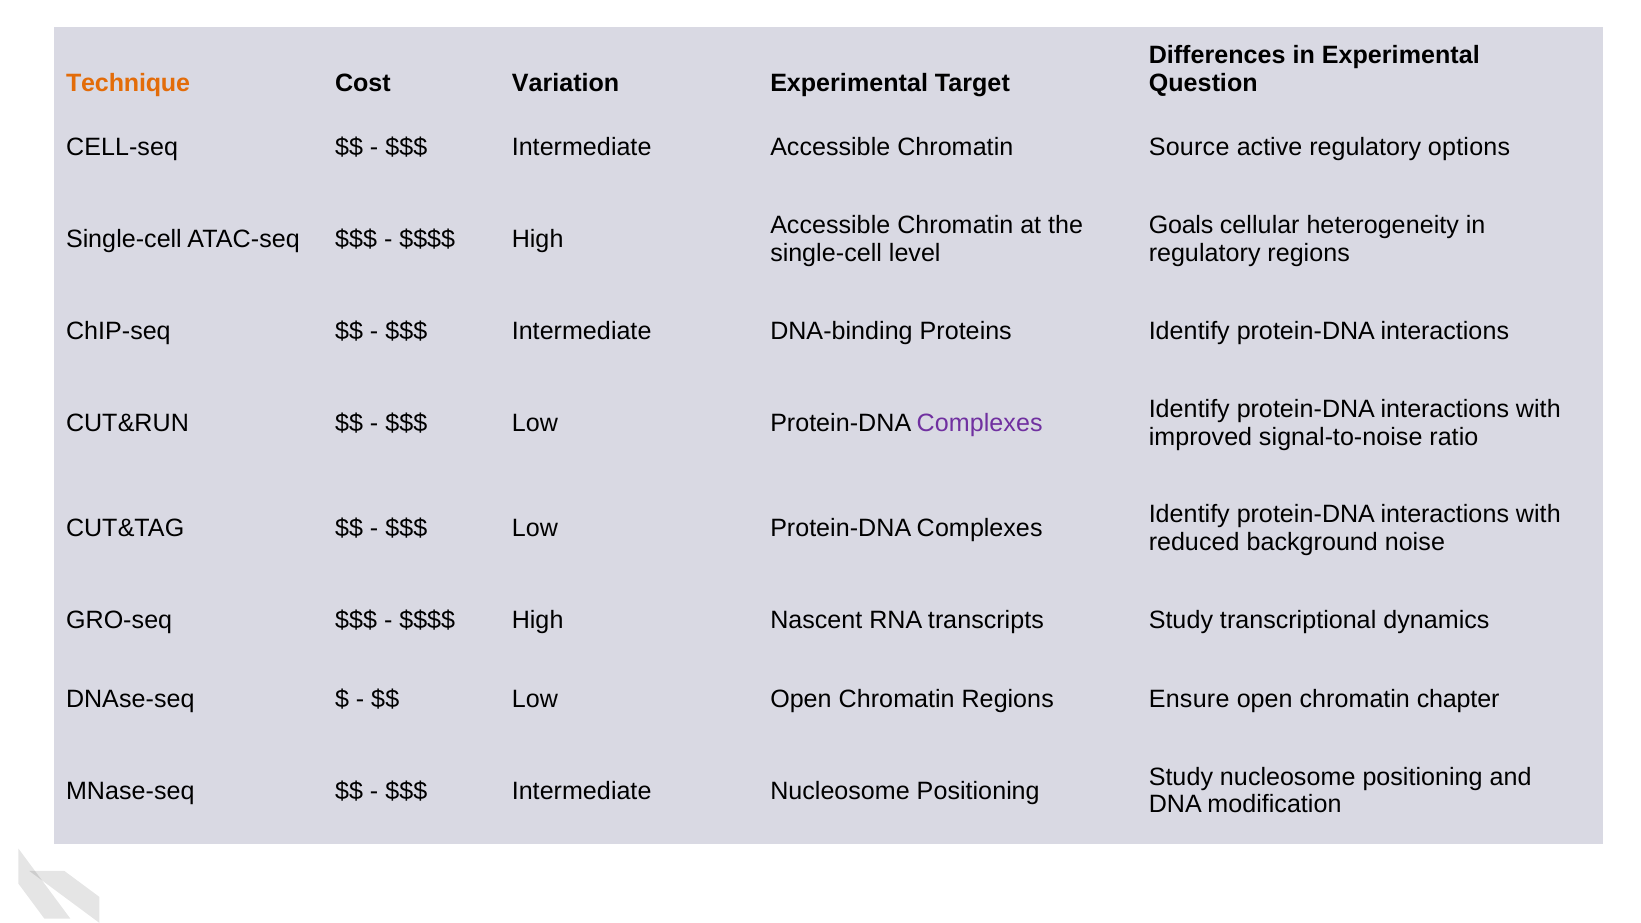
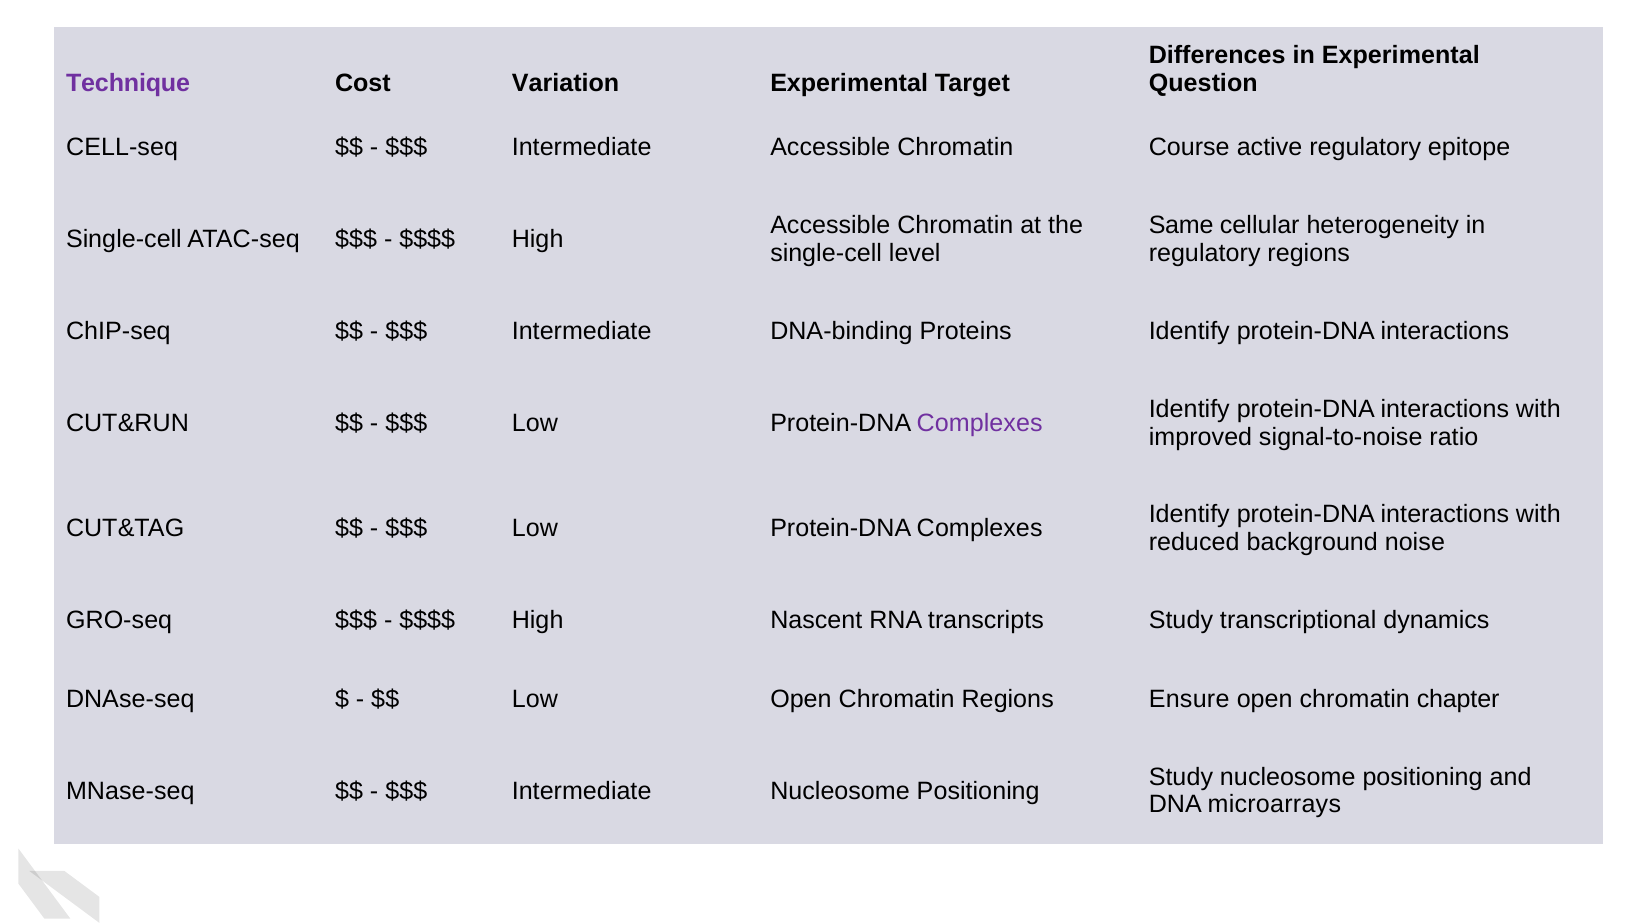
Technique colour: orange -> purple (128, 83)
Source: Source -> Course (1189, 147)
options: options -> epitope (1469, 147)
Goals: Goals -> Same (1181, 225)
modification: modification -> microarrays (1274, 805)
